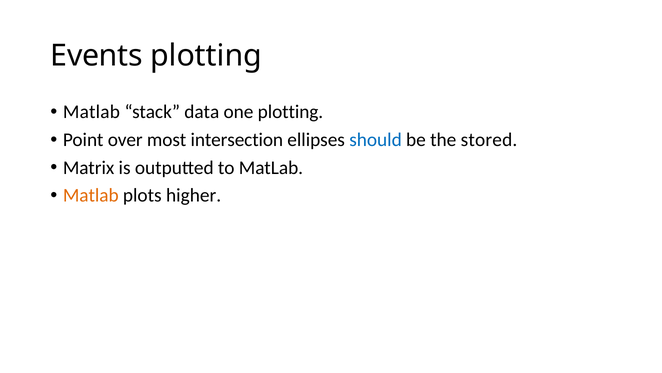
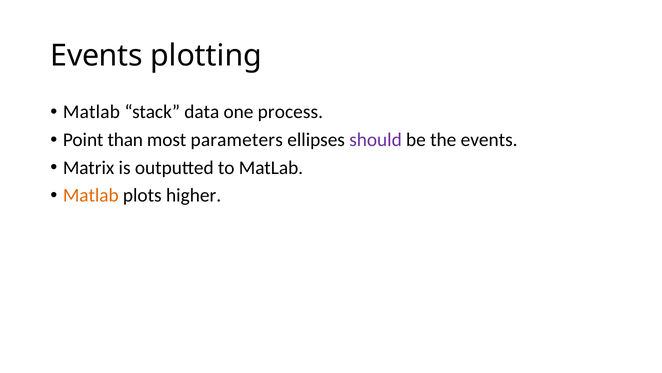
one plotting: plotting -> process (290, 112)
over: over -> than (125, 140)
intersection: intersection -> parameters (237, 140)
should colour: blue -> purple (376, 140)
the stored: stored -> events (489, 140)
